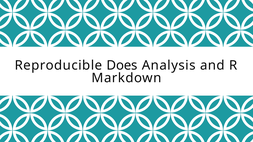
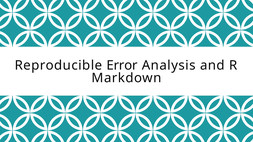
Does: Does -> Error (122, 65)
